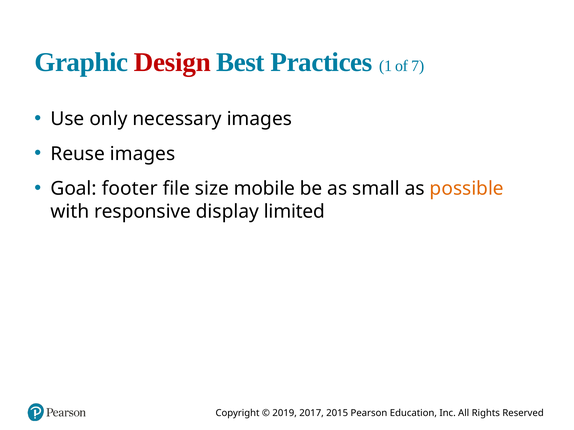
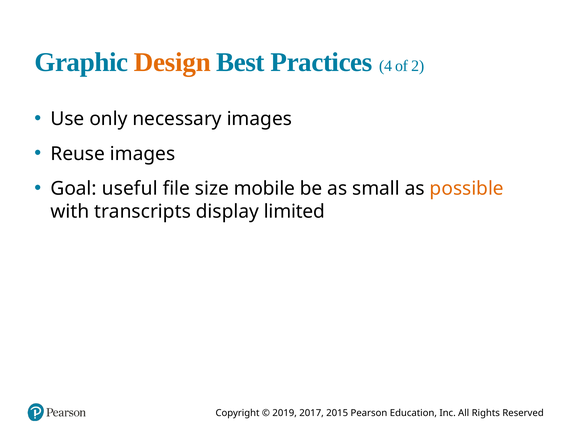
Design colour: red -> orange (172, 62)
1: 1 -> 4 (385, 66)
7: 7 -> 2 (418, 66)
footer: footer -> useful (130, 189)
responsive: responsive -> transcripts (142, 212)
